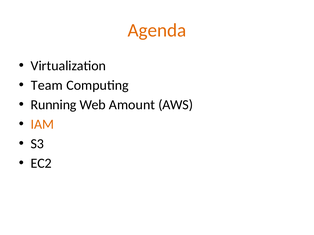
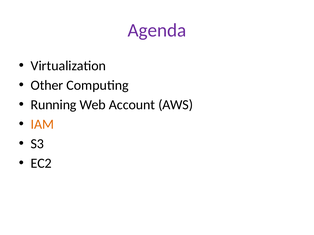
Agenda colour: orange -> purple (157, 30)
Team: Team -> Other (47, 85)
Amount: Amount -> Account (132, 105)
